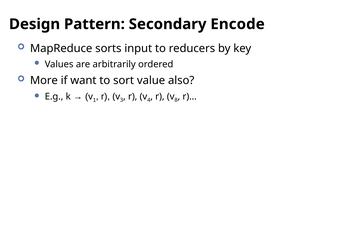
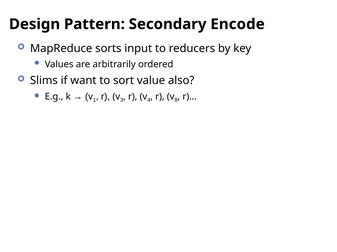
More: More -> Slims (44, 81)
